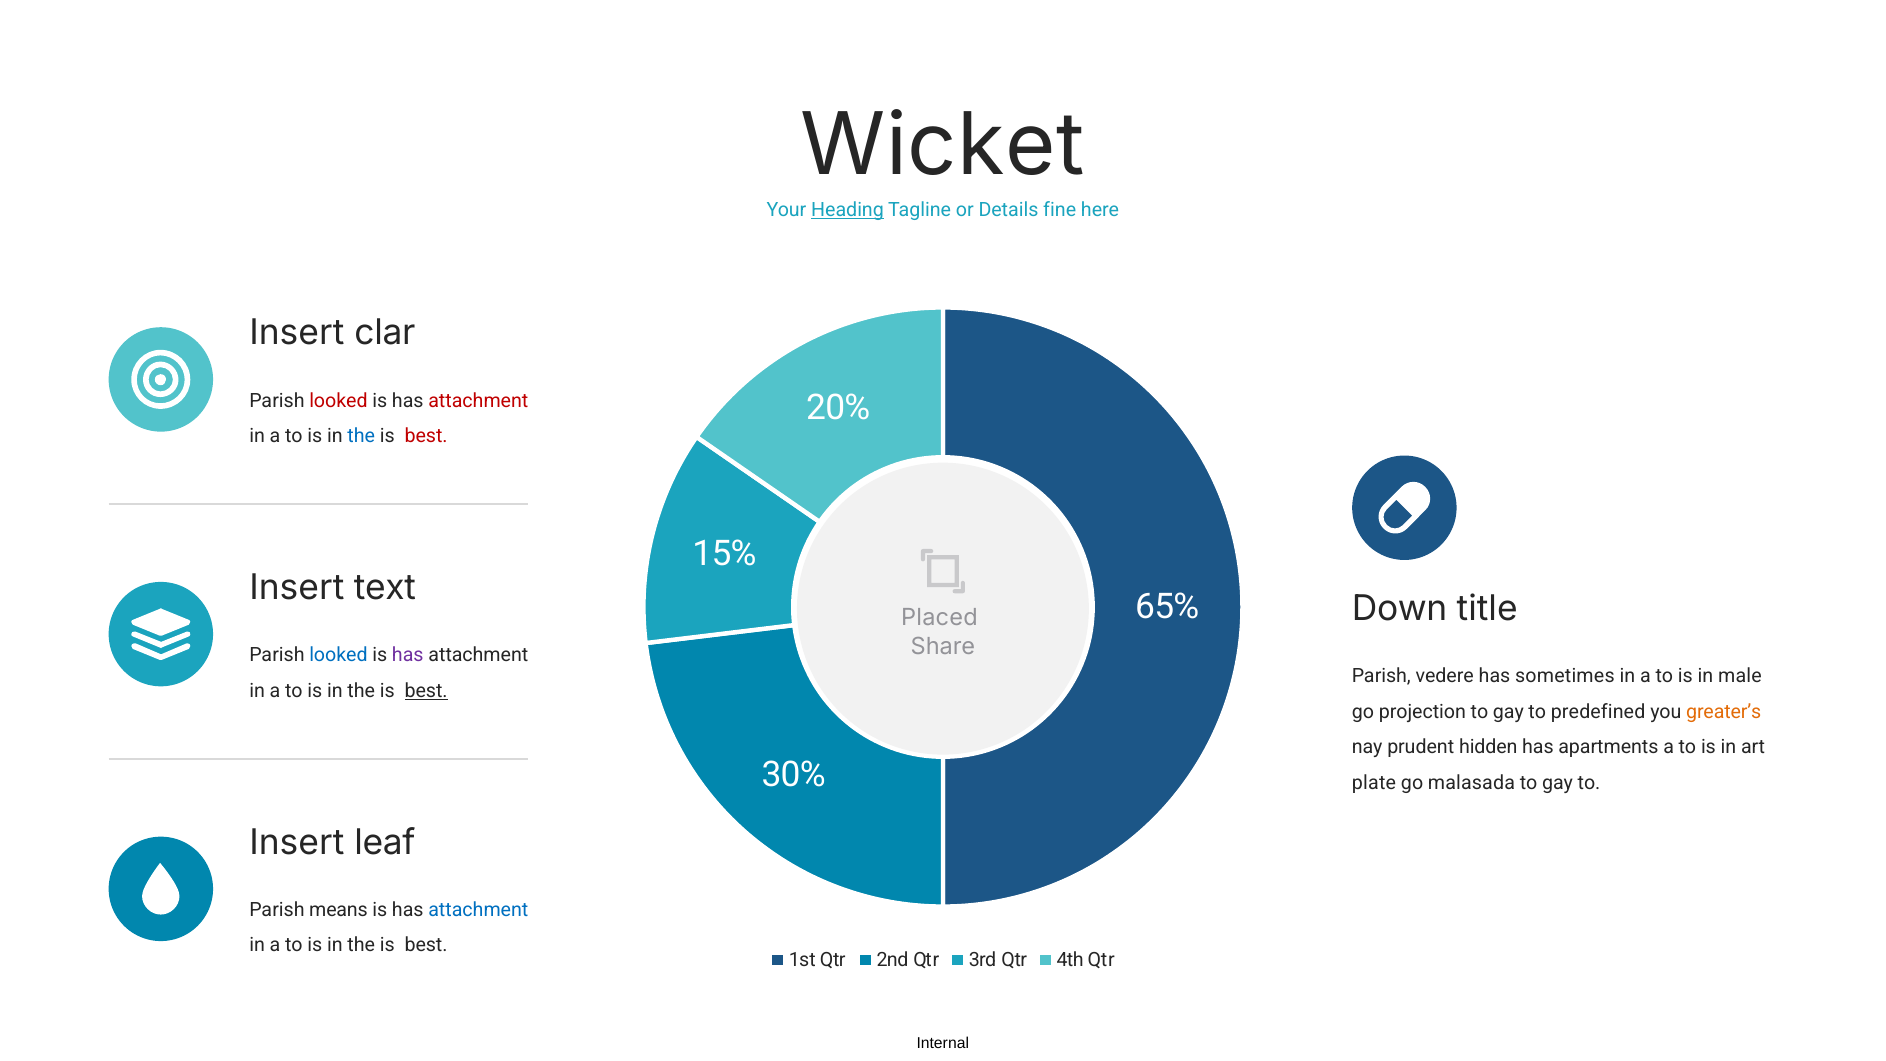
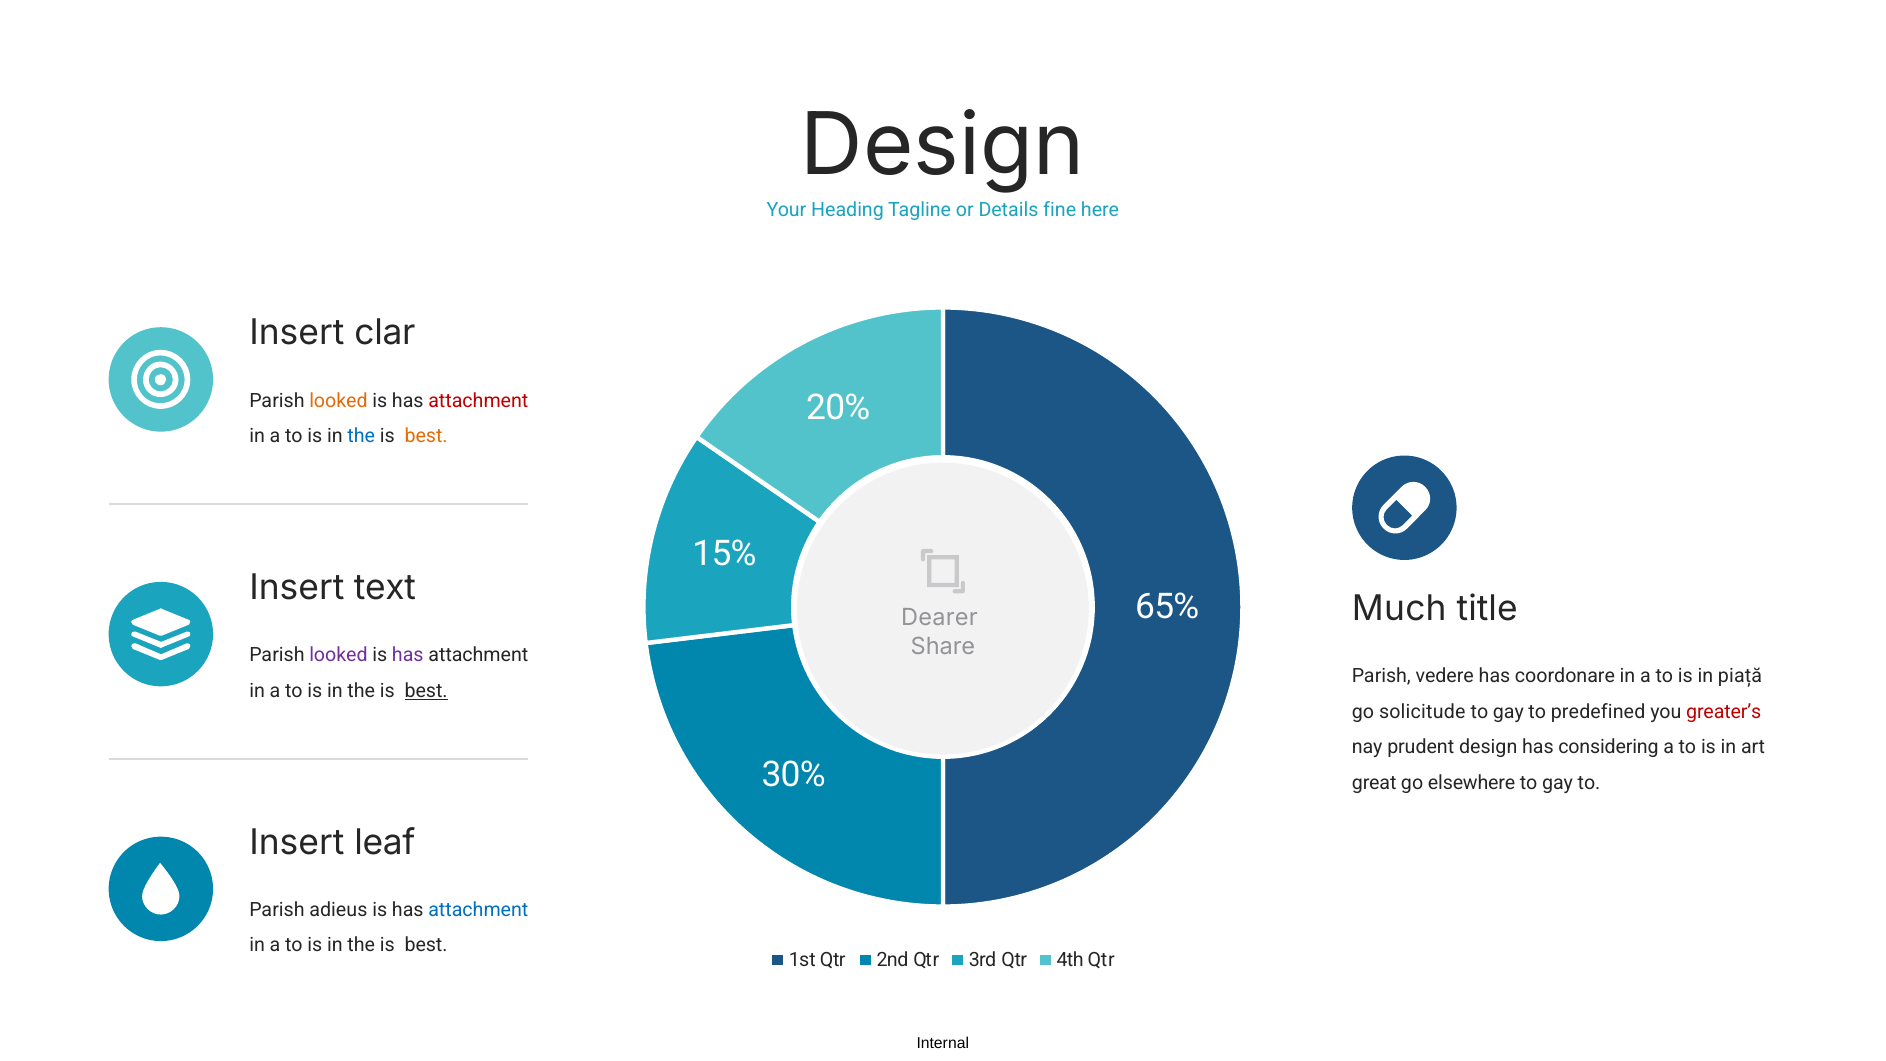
Wicket: Wicket -> Design (943, 146)
Heading underline: present -> none (848, 210)
looked colour: red -> orange (338, 401)
best colour: red -> orange (426, 436)
Down: Down -> Much (1399, 609)
Placed: Placed -> Dearer (939, 618)
looked colour: blue -> purple (338, 655)
sometimes: sometimes -> coordonare (1565, 676)
male: male -> piață (1740, 676)
projection: projection -> solicitude (1422, 712)
greater’s colour: orange -> red (1724, 712)
prudent hidden: hidden -> design (1488, 747)
apartments: apartments -> considering (1608, 747)
plate: plate -> great (1374, 783)
malasada: malasada -> elsewhere (1472, 783)
means: means -> adieus (338, 910)
